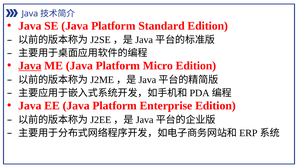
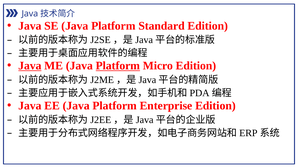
Platform underline: none -> present (118, 66)
